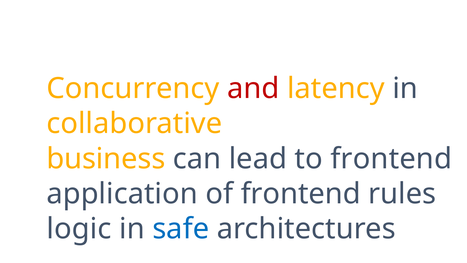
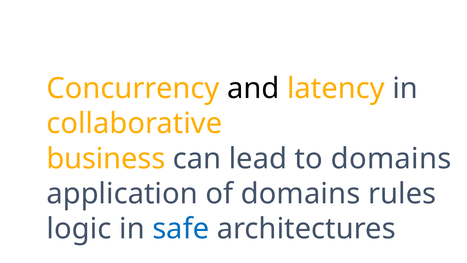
and colour: red -> black (253, 88)
to frontend: frontend -> domains (391, 159)
of frontend: frontend -> domains (301, 194)
